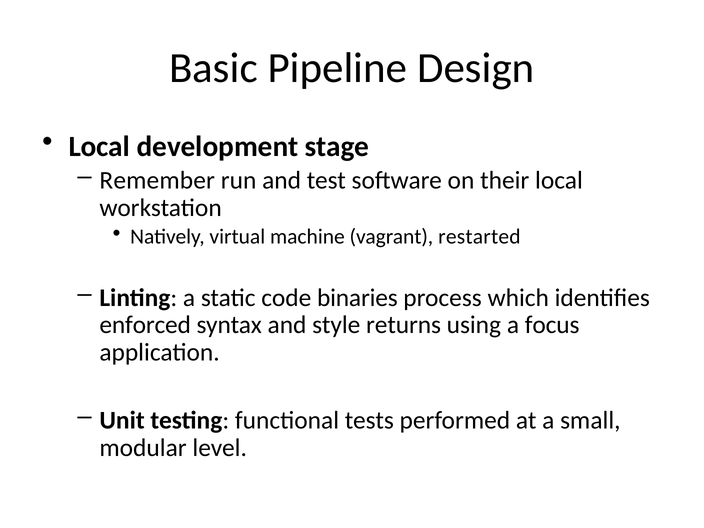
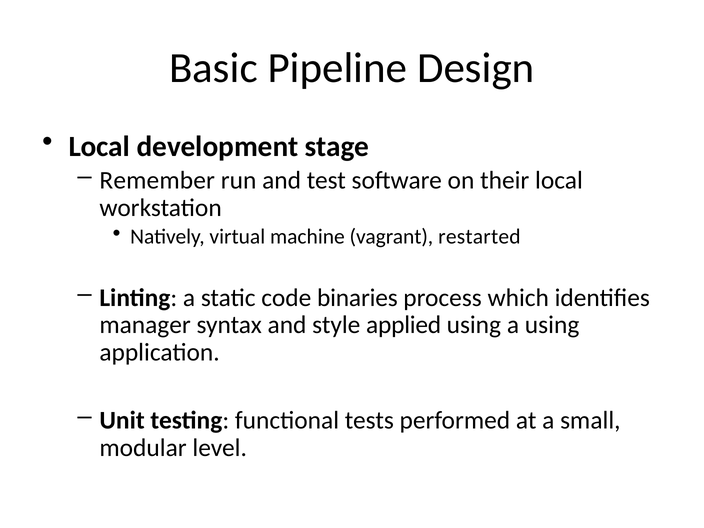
enforced: enforced -> manager (145, 325)
returns: returns -> applied (404, 325)
a focus: focus -> using (552, 325)
